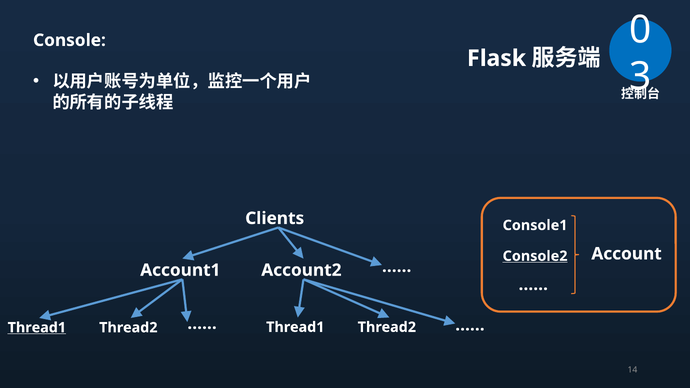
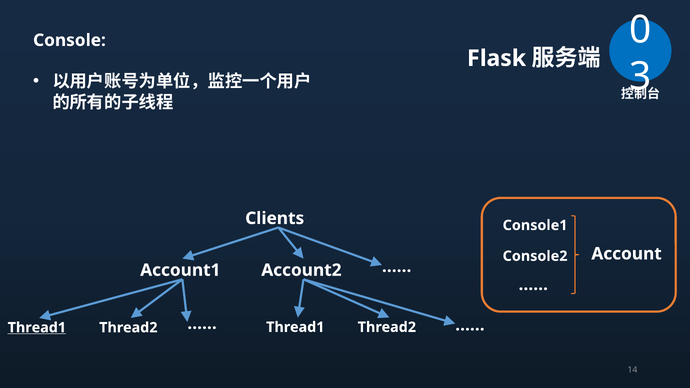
Console2 underline: present -> none (535, 256)
